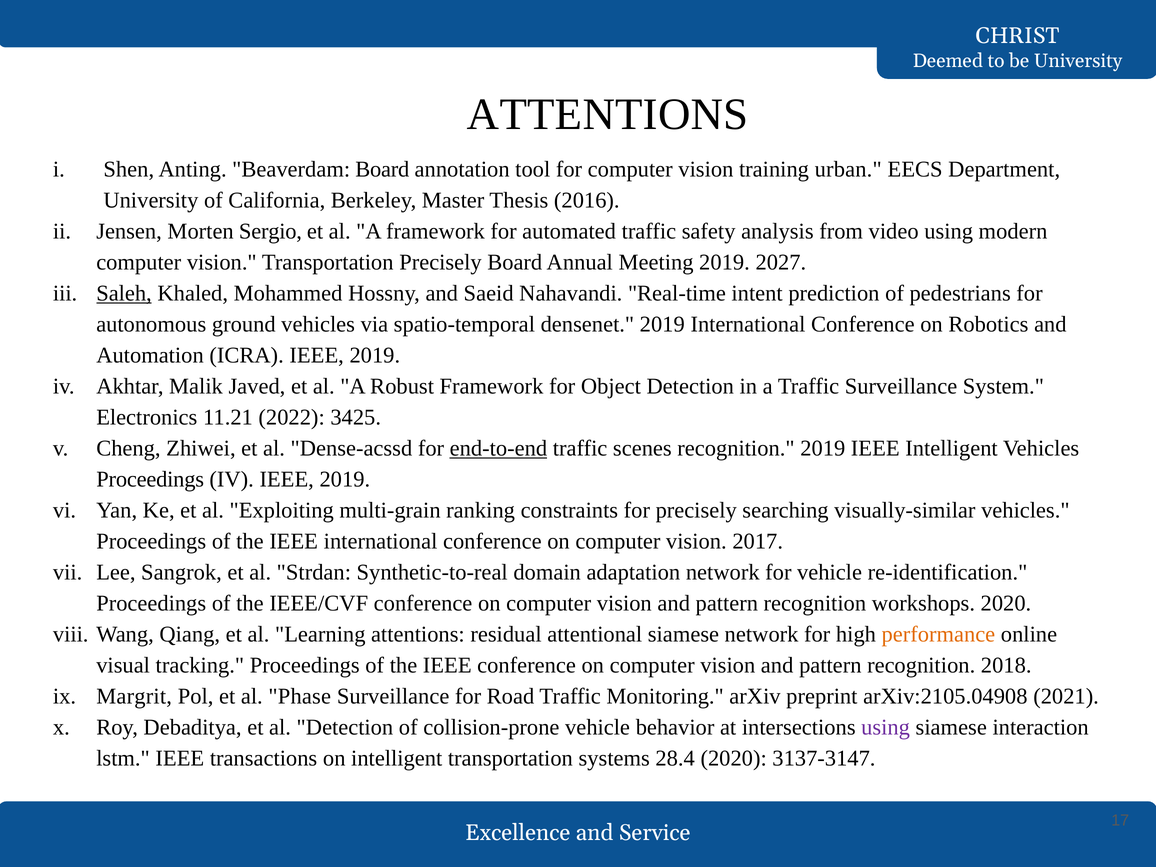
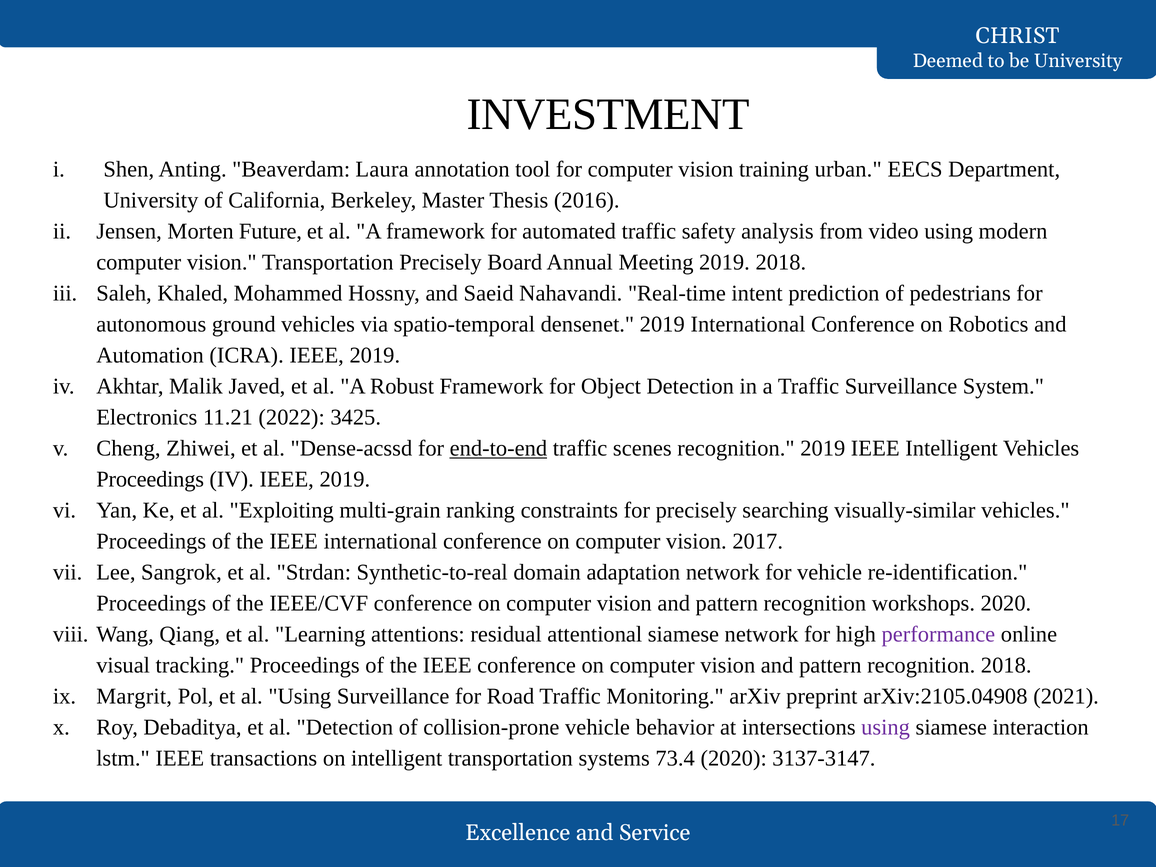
ATTENTIONS: ATTENTIONS -> INVESTMENT (608, 114)
Beaverdam Board: Board -> Laura (382, 169)
Sergio: Sergio -> Future (270, 231)
2019 2027: 2027 -> 2018 (781, 262)
Saleh underline: present -> none (124, 293)
performance colour: orange -> purple (938, 634)
al Phase: Phase -> Using (300, 696)
28.4: 28.4 -> 73.4 (675, 758)
